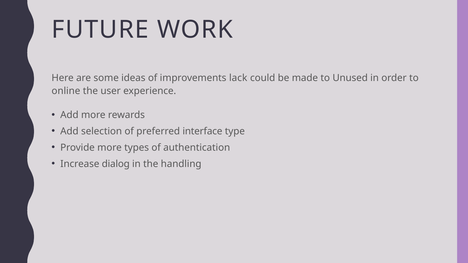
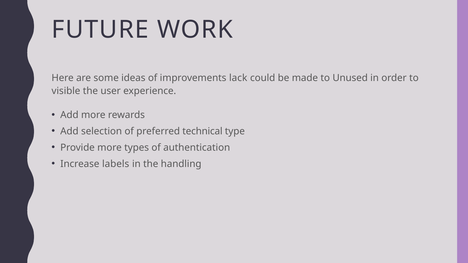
online: online -> visible (66, 91)
interface: interface -> technical (202, 131)
dialog: dialog -> labels (116, 164)
